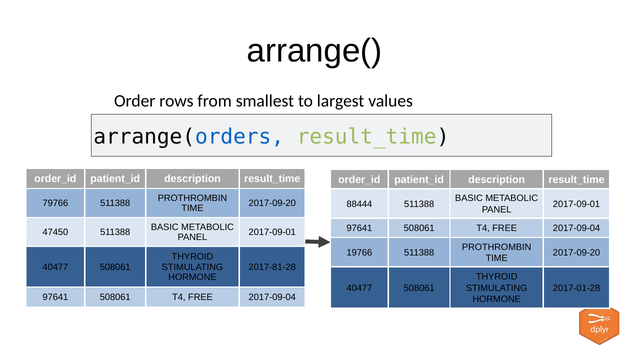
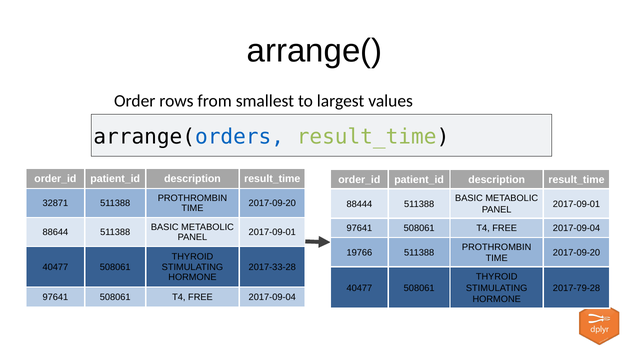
79766: 79766 -> 32871 (55, 203)
47450: 47450 -> 88644 (55, 232)
2017-81-28: 2017-81-28 -> 2017-33-28 (272, 267)
2017-01-28: 2017-01-28 -> 2017-79-28 (576, 288)
